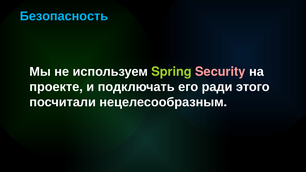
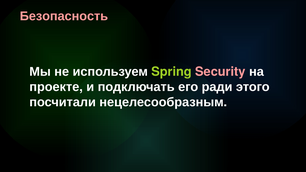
Безопасность colour: light blue -> pink (64, 16)
